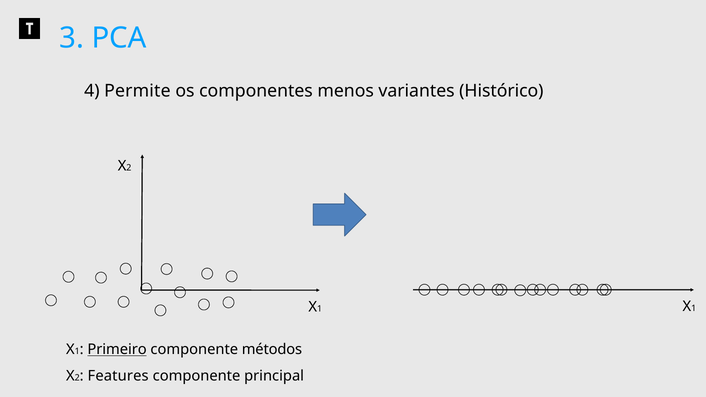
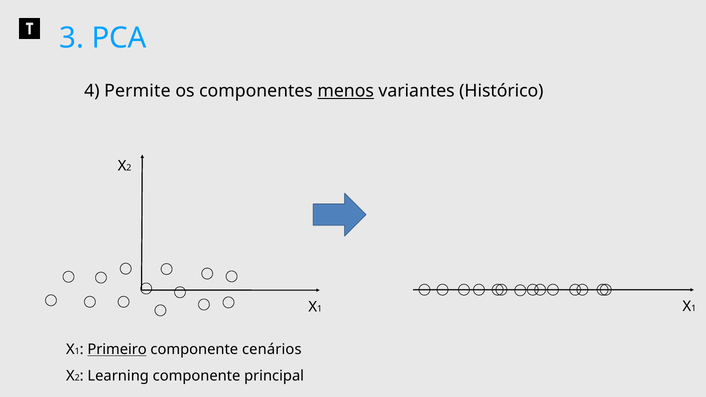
menos underline: none -> present (346, 91)
métodos: métodos -> cenários (272, 350)
Features: Features -> Learning (118, 376)
